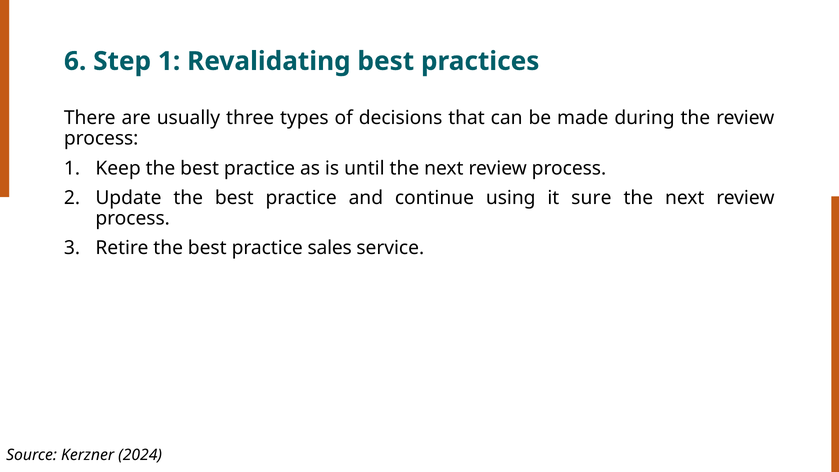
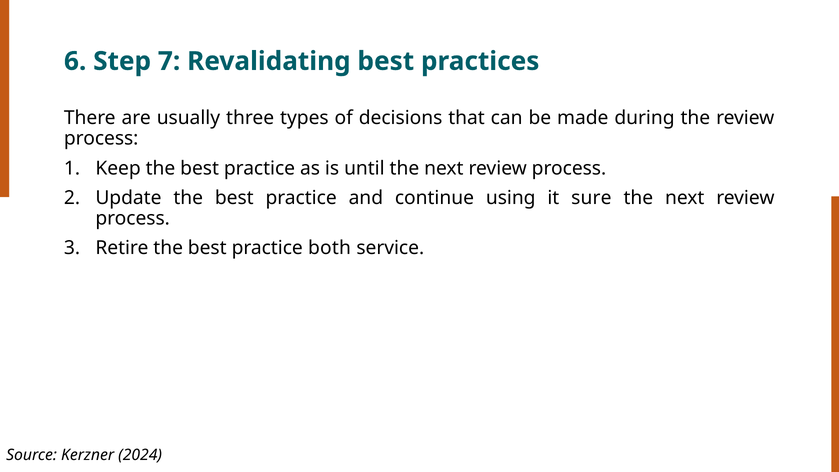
Step 1: 1 -> 7 (169, 61)
sales: sales -> both (330, 248)
